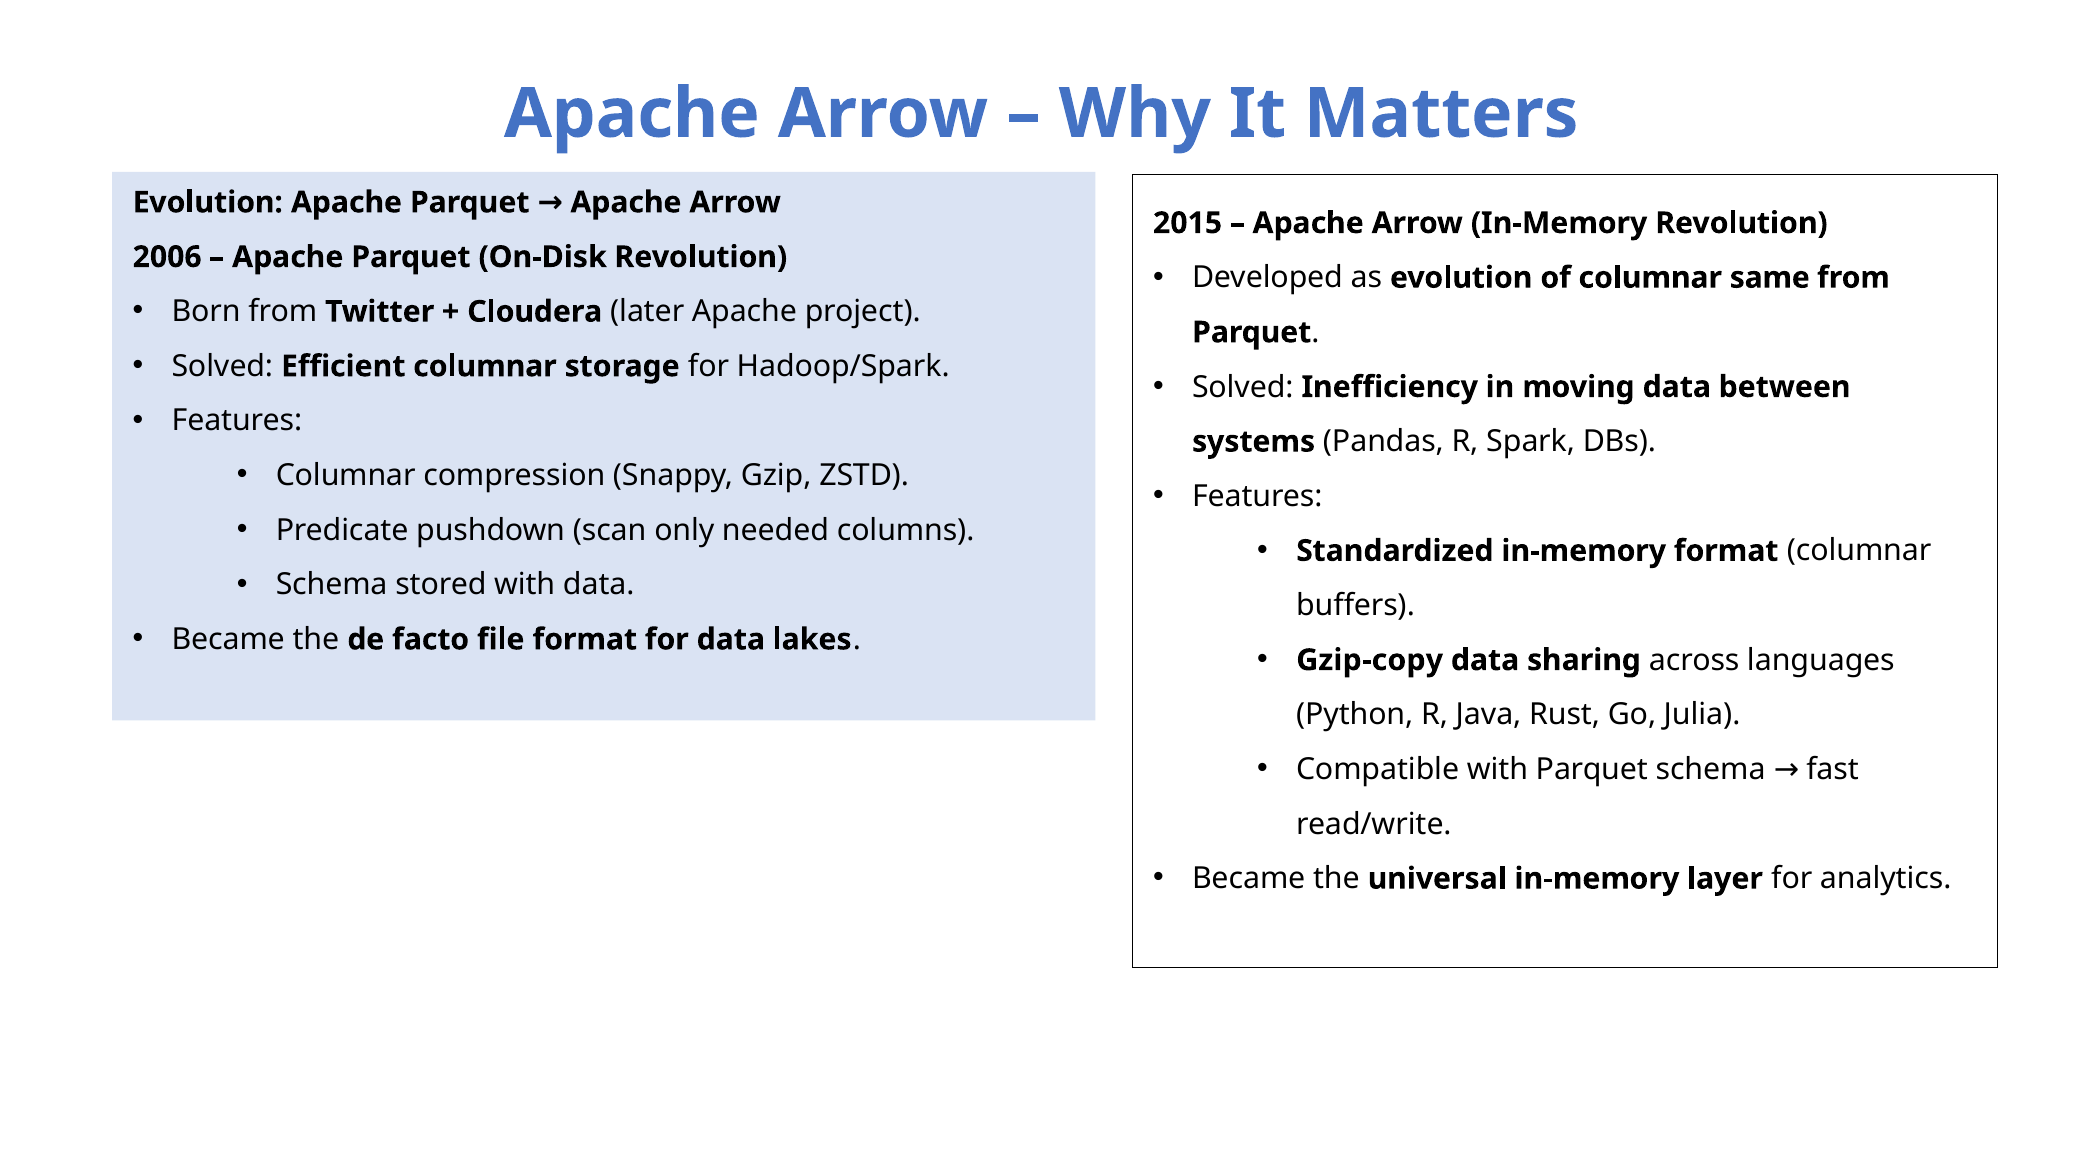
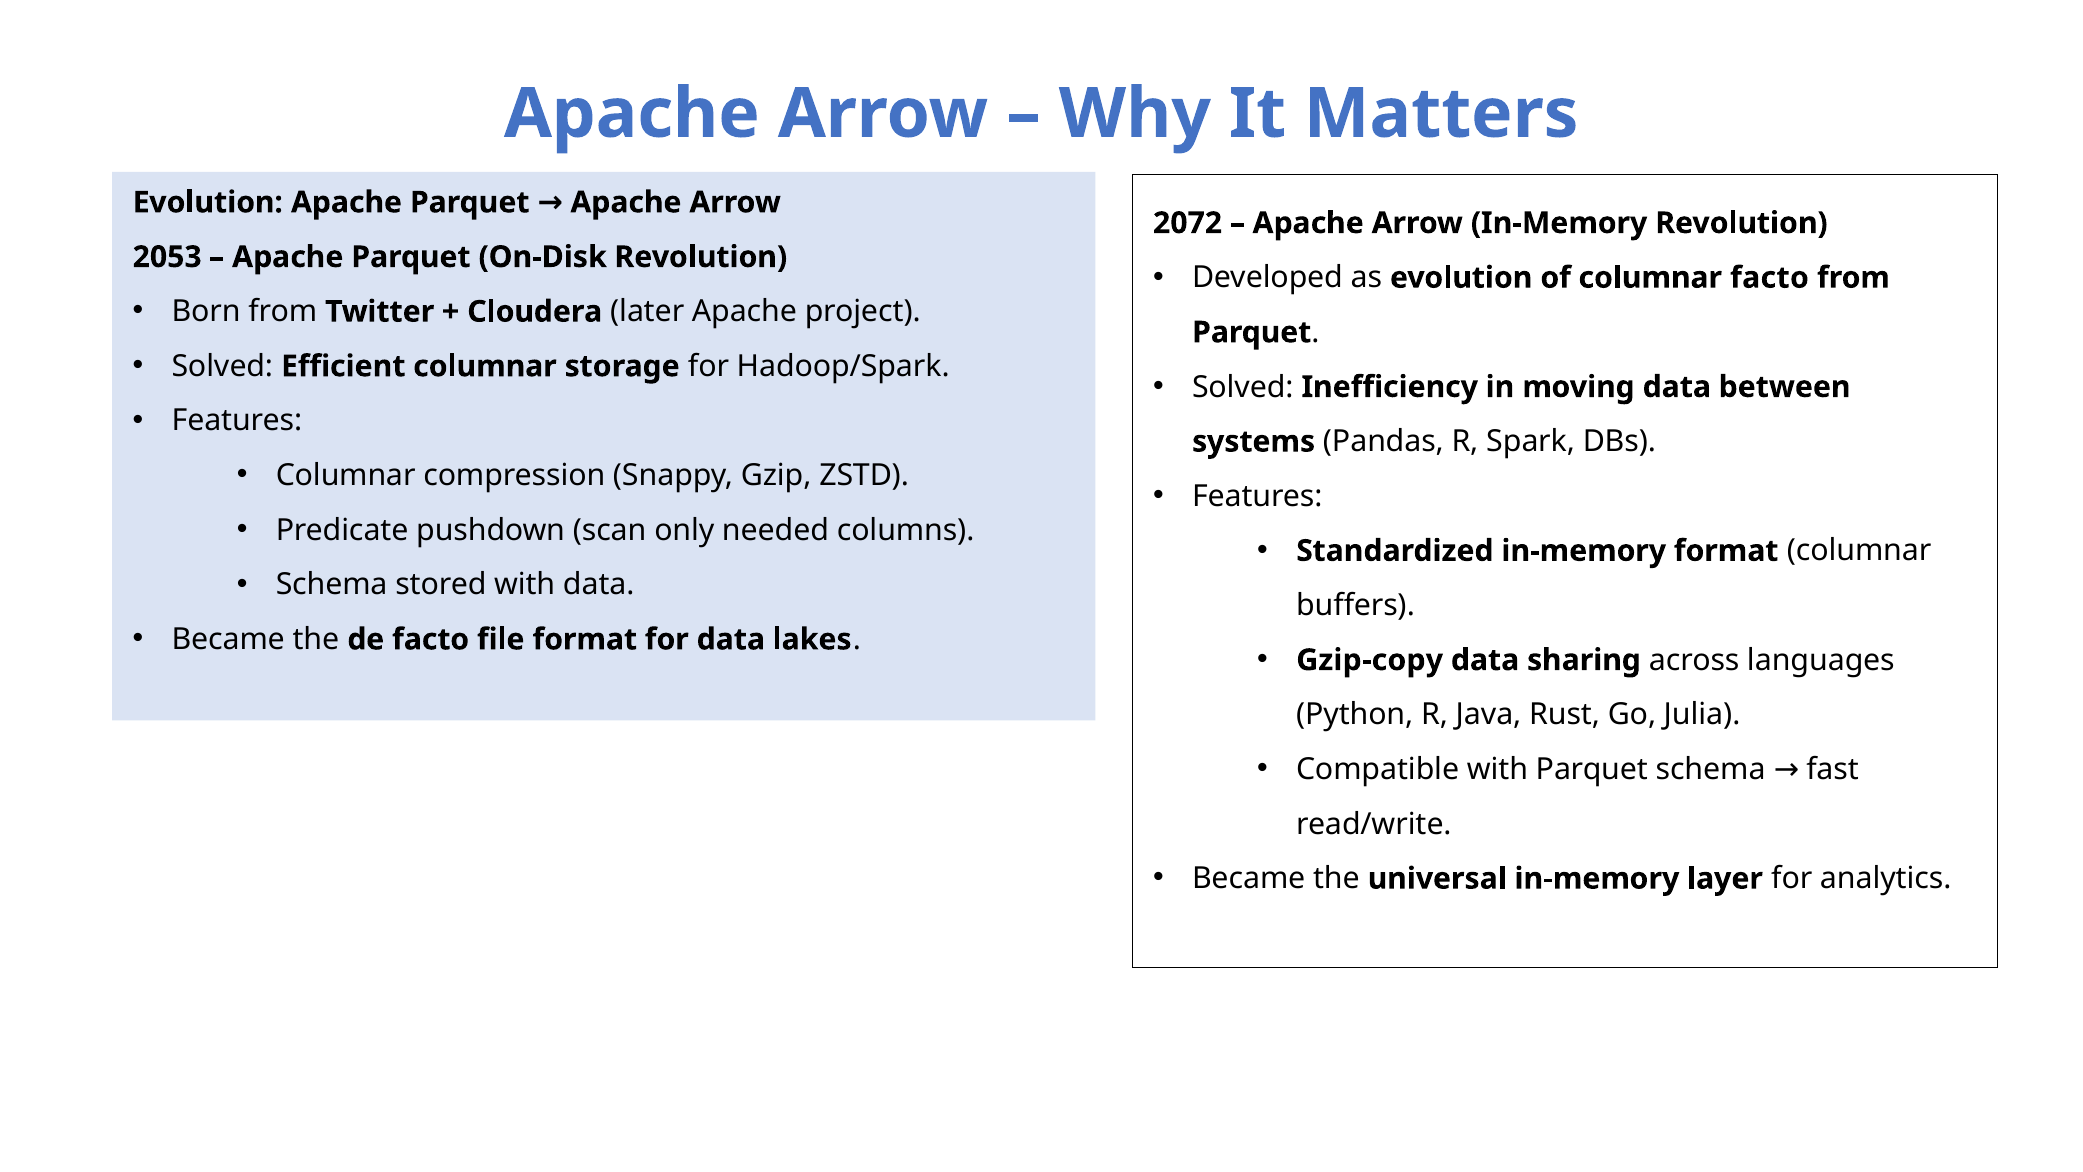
2015: 2015 -> 2072 (1188, 223)
2006: 2006 -> 2053 (167, 257)
columnar same: same -> facto (1769, 278)
